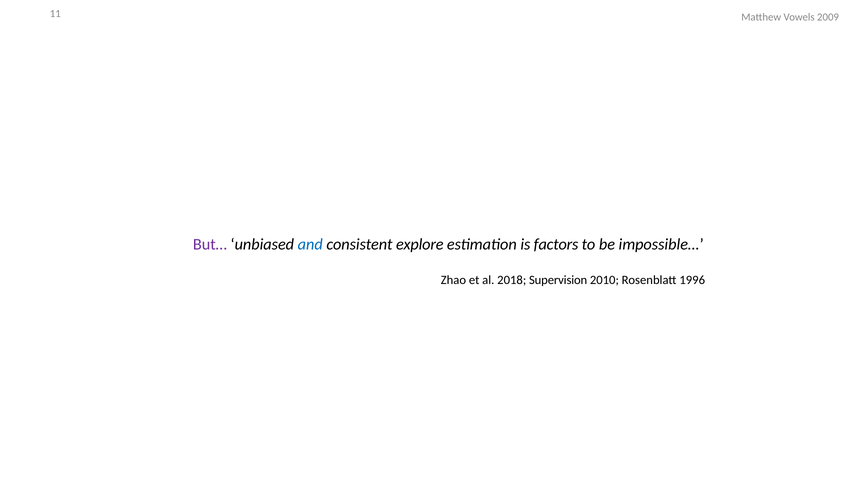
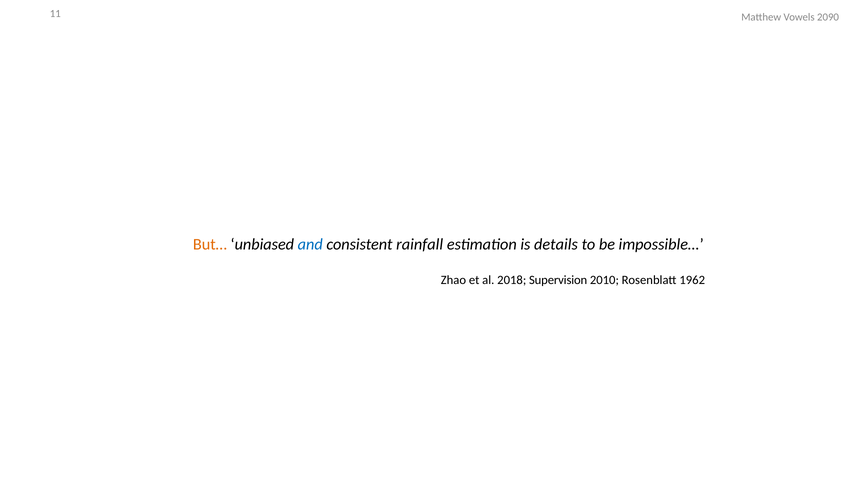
2009: 2009 -> 2090 (828, 17)
But… colour: purple -> orange (210, 244)
explore: explore -> rainfall (420, 244)
factors: factors -> details (556, 244)
1996: 1996 -> 1962 (692, 280)
